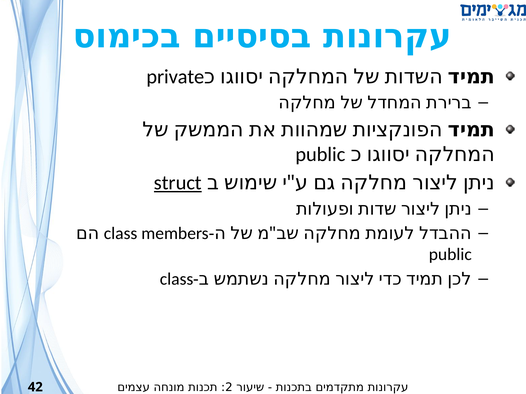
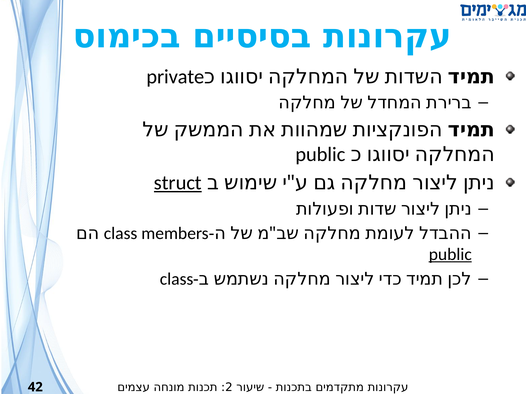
public underline: none -> present (450, 255)
